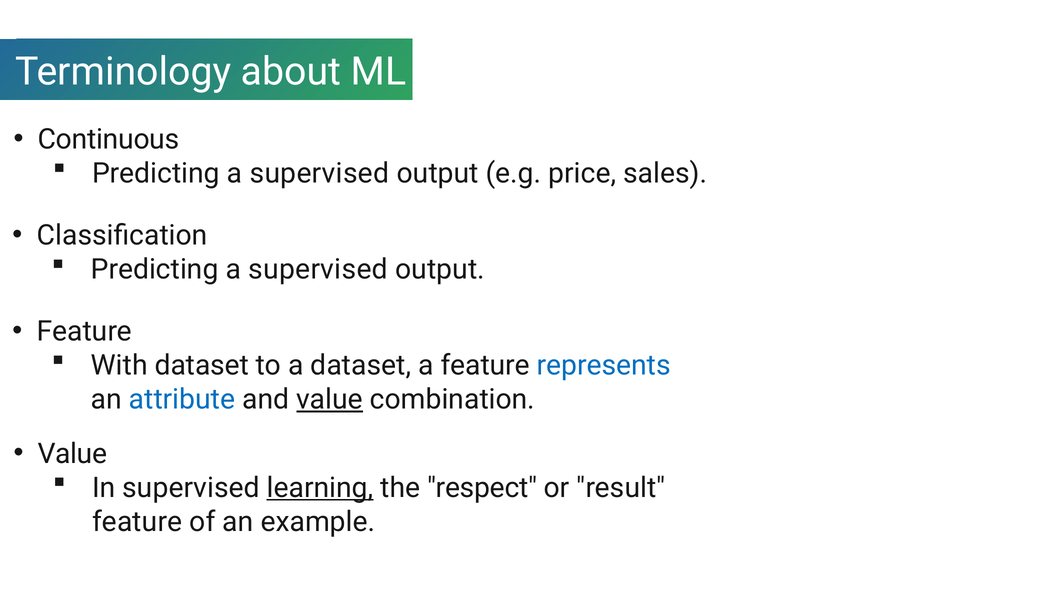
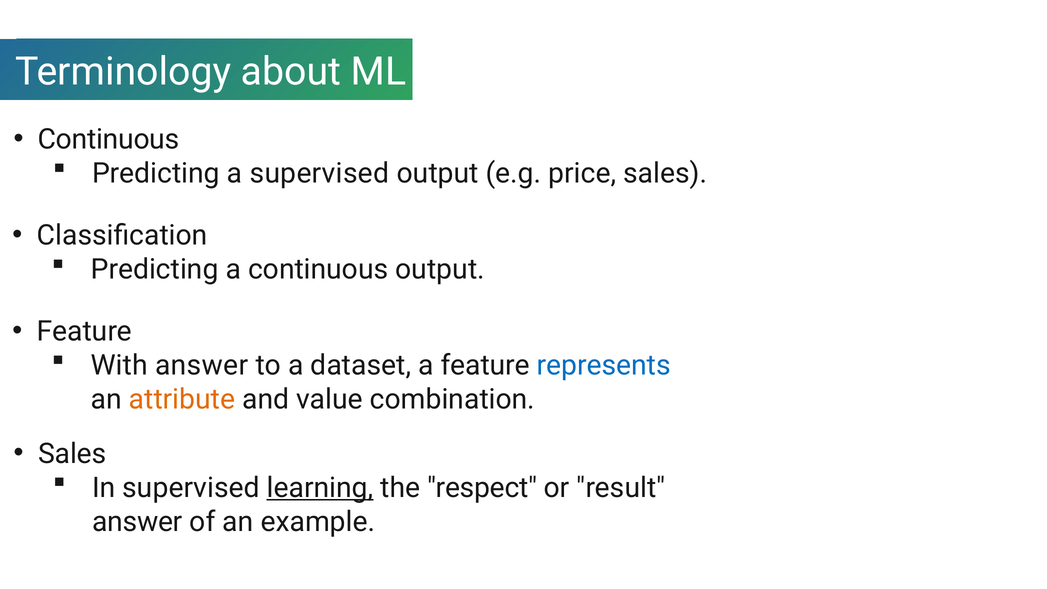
supervised: supervised -> continuous (318, 269)
With dataset: dataset -> answer (202, 365)
attribute colour: blue -> orange (182, 399)
value underline: present -> none (330, 399)
Value: Value -> Sales (72, 454)
feature: feature -> answer (137, 522)
